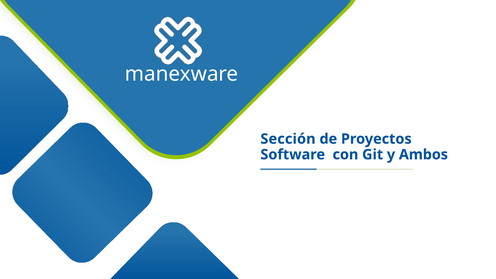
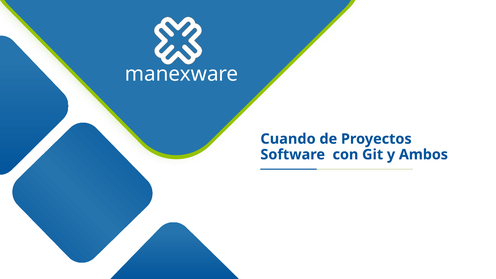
Sección: Sección -> Cuando (288, 139)
